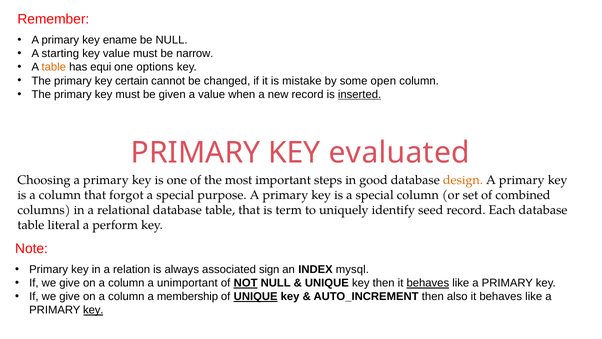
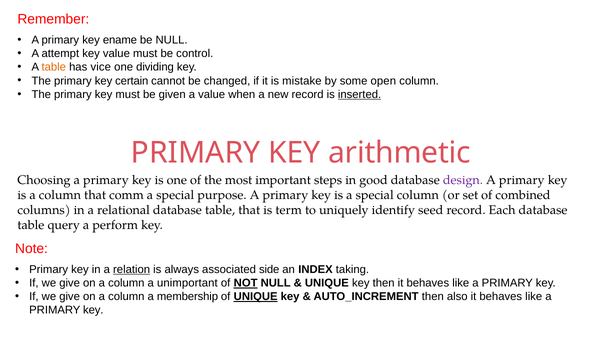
starting: starting -> attempt (60, 54)
narrow: narrow -> control (195, 54)
equi: equi -> vice (101, 67)
options: options -> dividing (155, 67)
evaluated: evaluated -> arithmetic (400, 153)
design colour: orange -> purple (463, 180)
forgot: forgot -> comm (126, 195)
literal: literal -> query (64, 225)
relation underline: none -> present (132, 269)
sign: sign -> side (269, 269)
mysql: mysql -> taking (352, 269)
behaves underline: present -> none (428, 283)
key underline: present -> none (93, 310)
